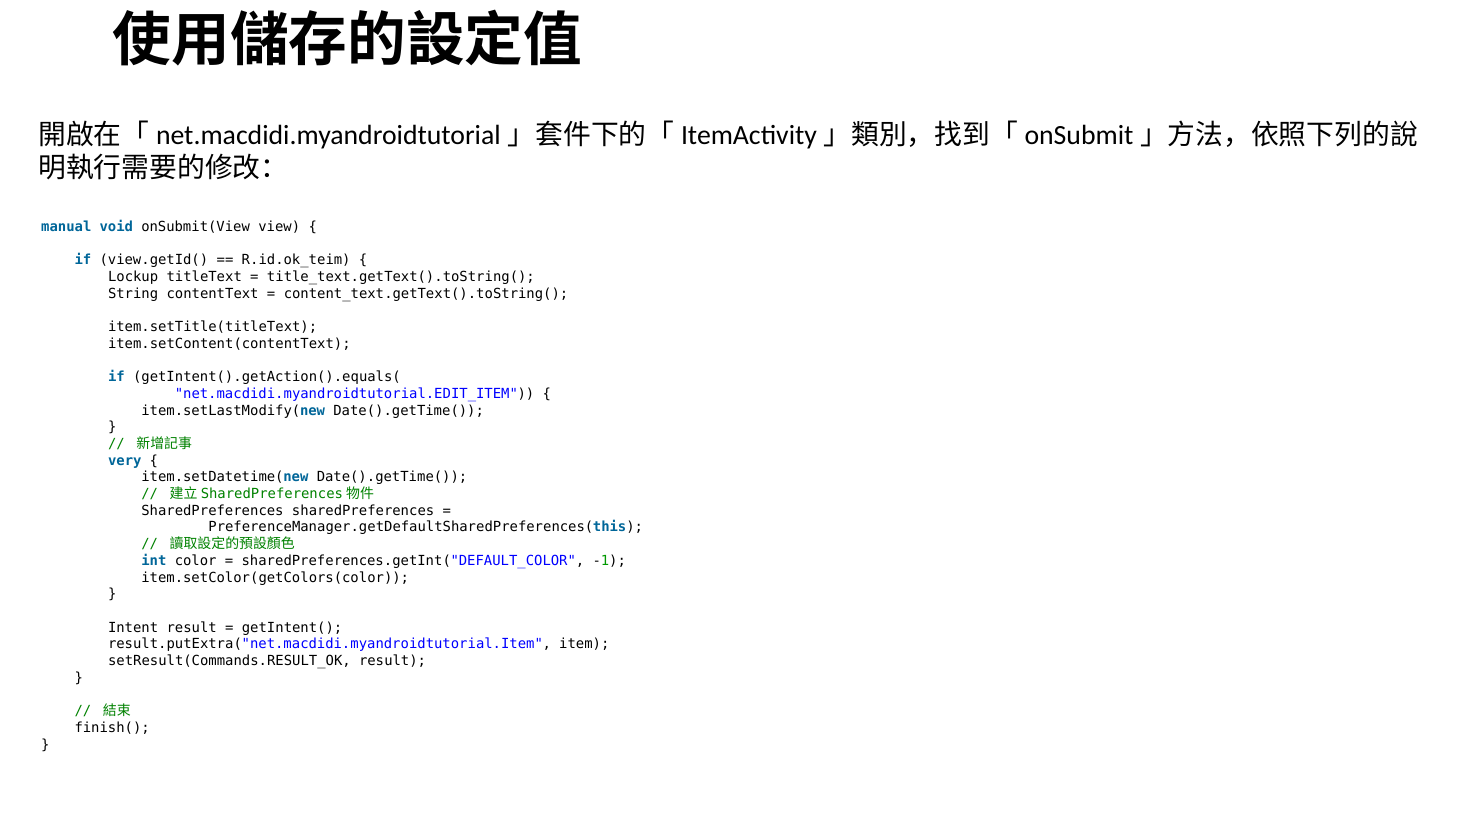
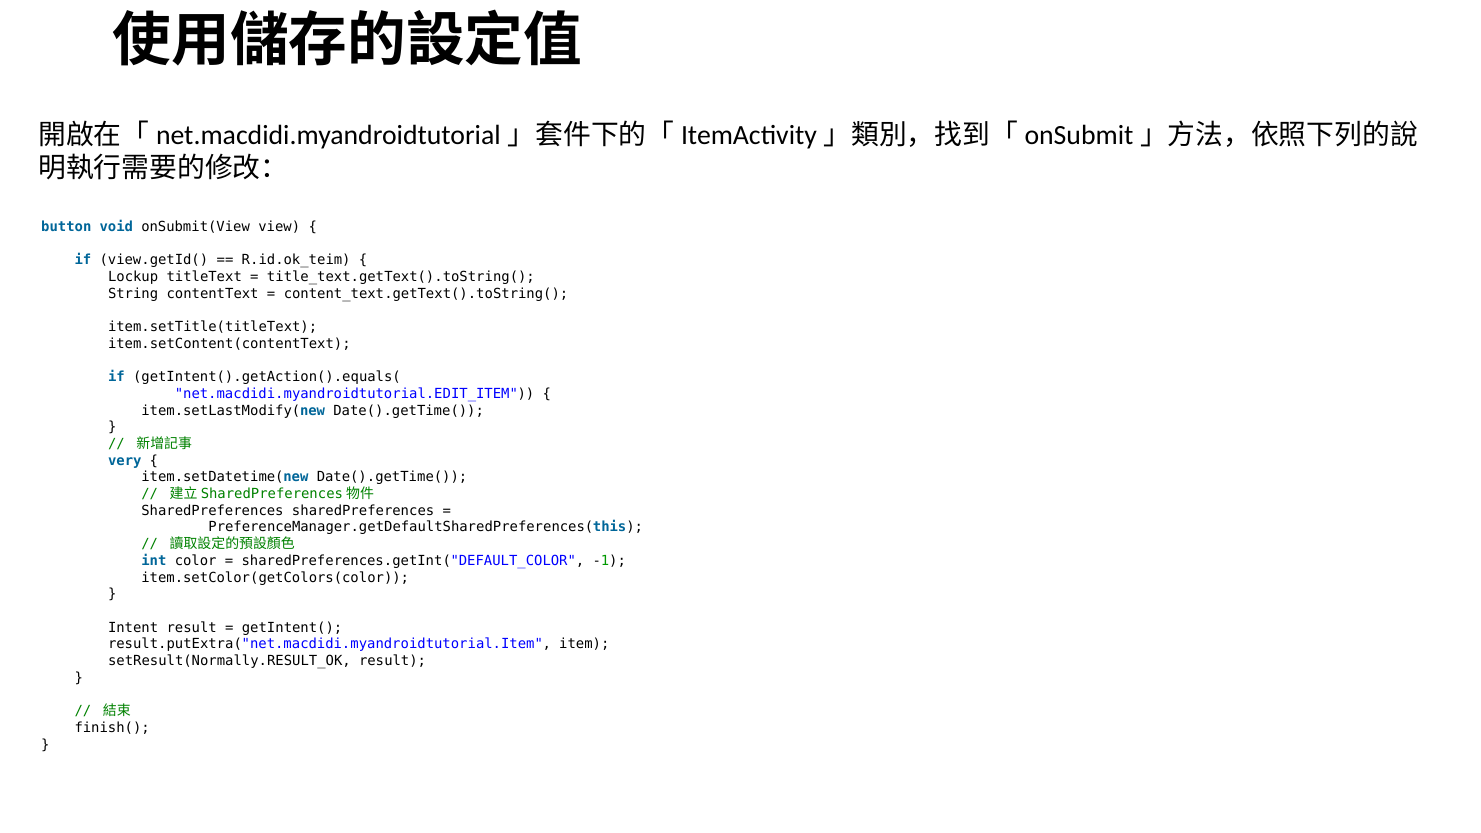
manual: manual -> button (66, 227)
setResult(Commands.RESULT_OK: setResult(Commands.RESULT_OK -> setResult(Normally.RESULT_OK (229, 661)
